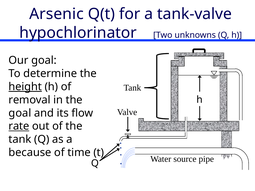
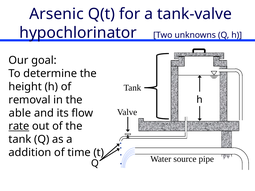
height underline: present -> none (25, 87)
goal: goal -> able (20, 113)
because: because -> addition (30, 153)
